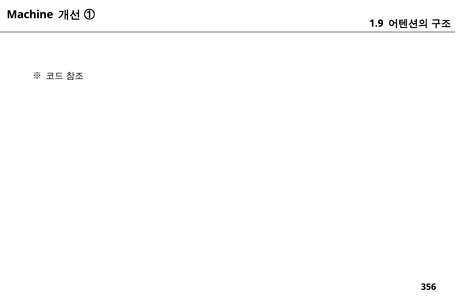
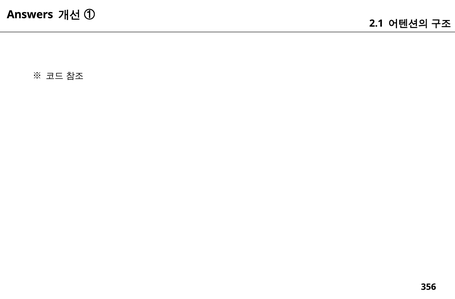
Machine: Machine -> Answers (30, 15)
1.9: 1.9 -> 2.1 (376, 23)
